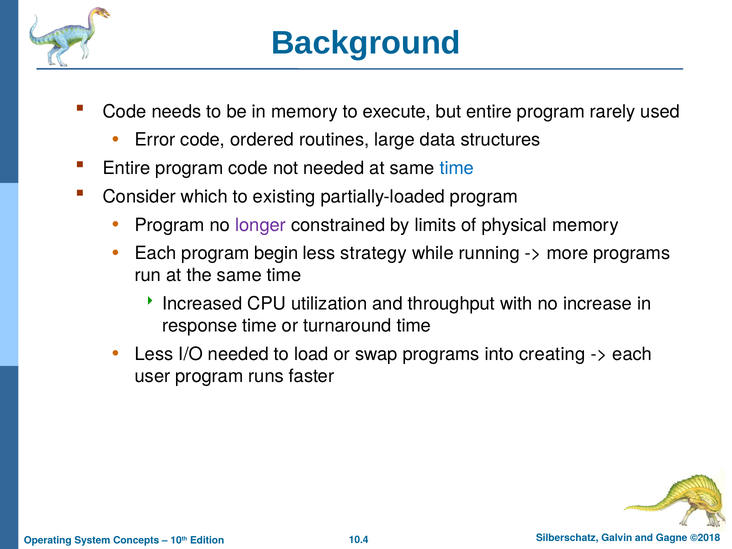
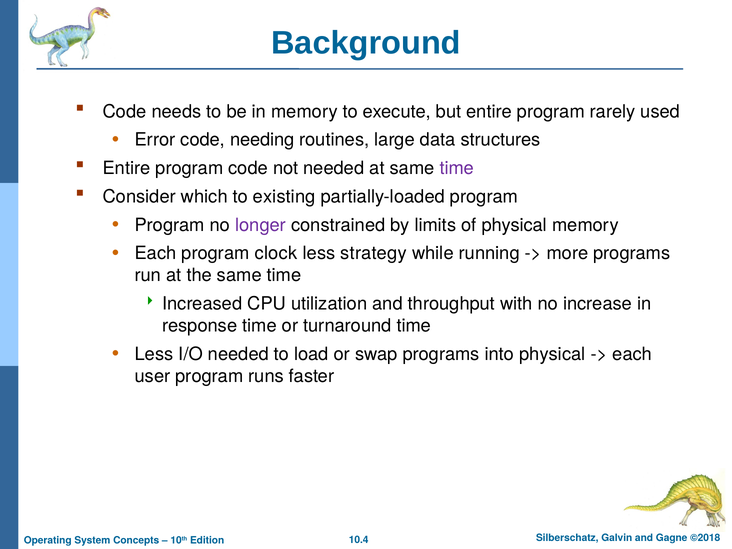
ordered: ordered -> needing (262, 140)
time colour: blue -> purple (457, 168)
begin: begin -> clock (276, 253)
into creating: creating -> physical (552, 354)
